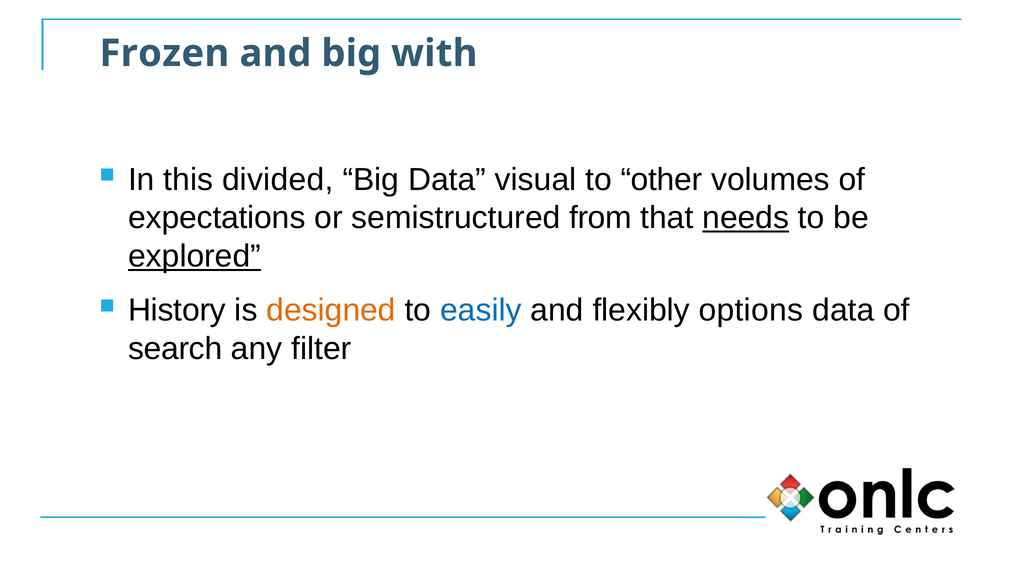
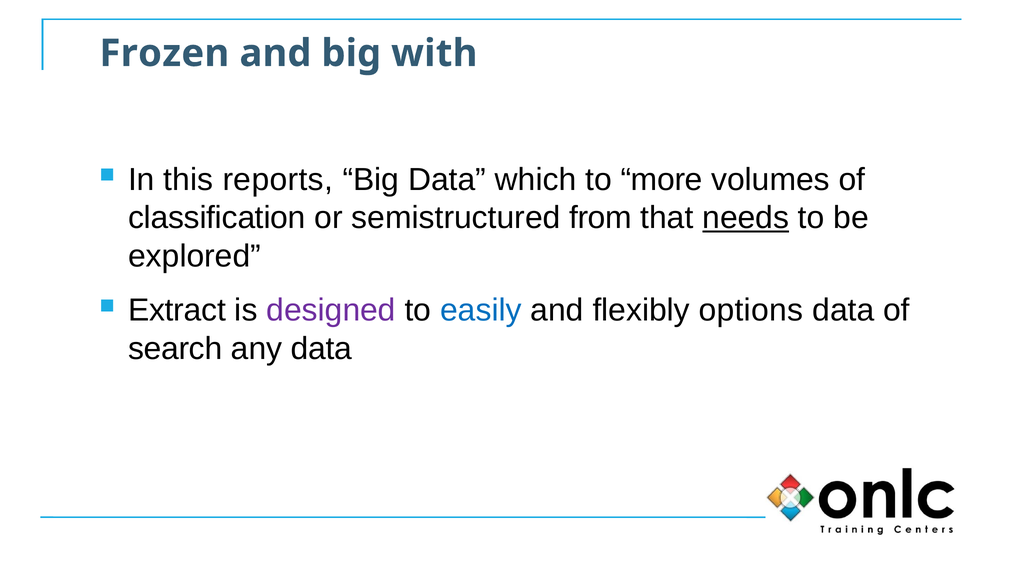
divided: divided -> reports (278, 180)
visual: visual -> which (536, 180)
other: other -> more (662, 180)
expectations: expectations -> classification (217, 218)
explored underline: present -> none (195, 256)
History: History -> Extract (177, 311)
designed colour: orange -> purple (331, 311)
any filter: filter -> data (321, 349)
